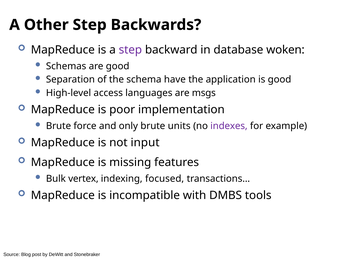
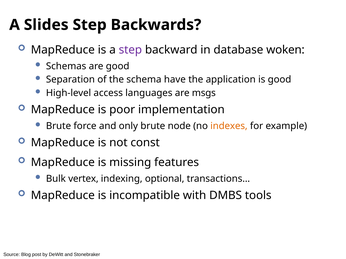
Other: Other -> Slides (46, 25)
units: units -> node (179, 126)
indexes colour: purple -> orange (229, 126)
input: input -> const (145, 143)
focused: focused -> optional (165, 179)
